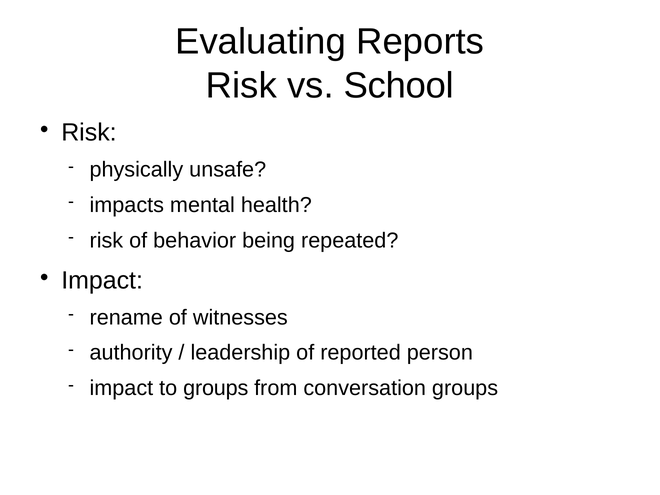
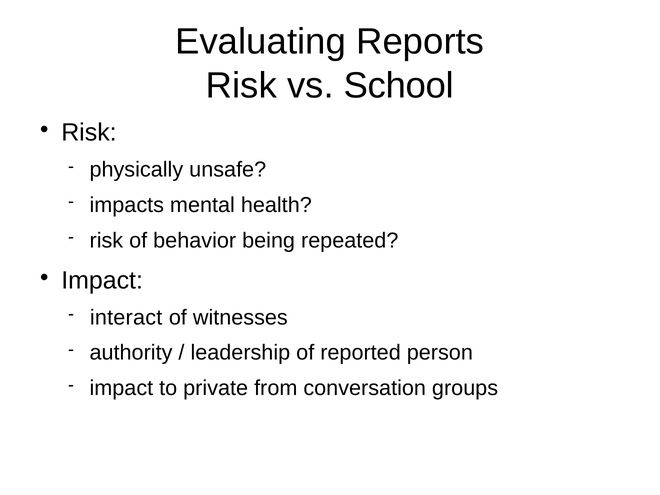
rename: rename -> interact (126, 317)
to groups: groups -> private (216, 388)
